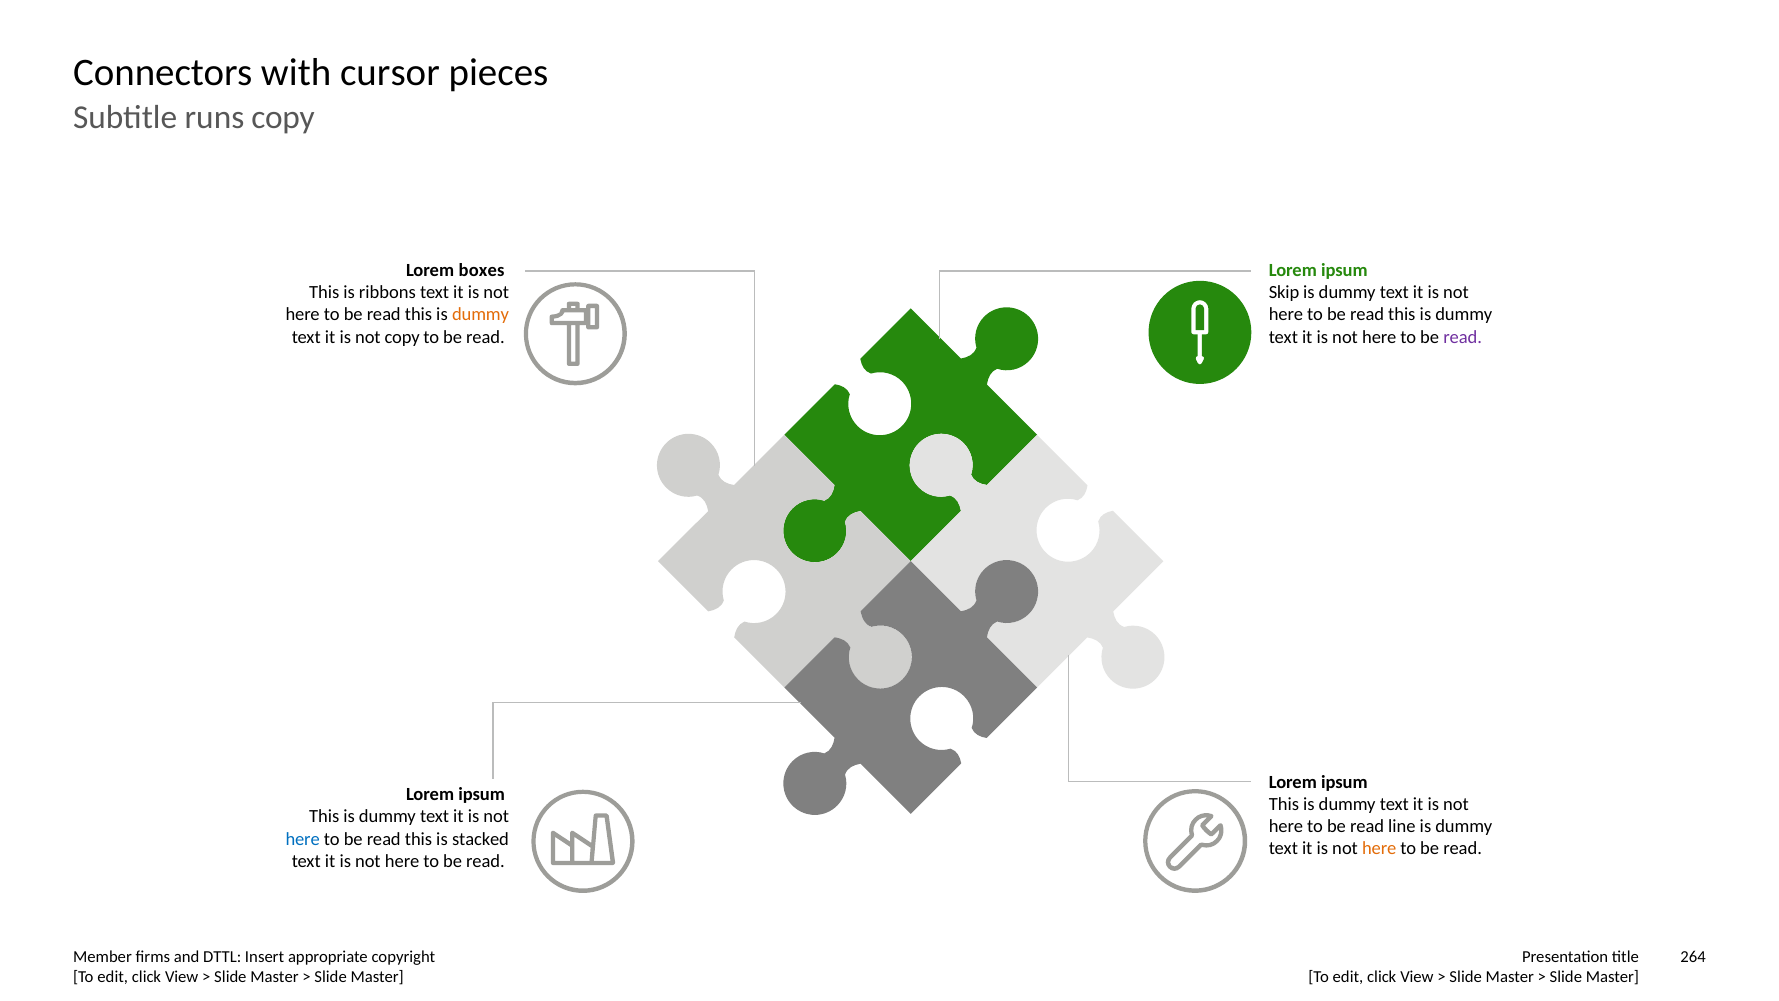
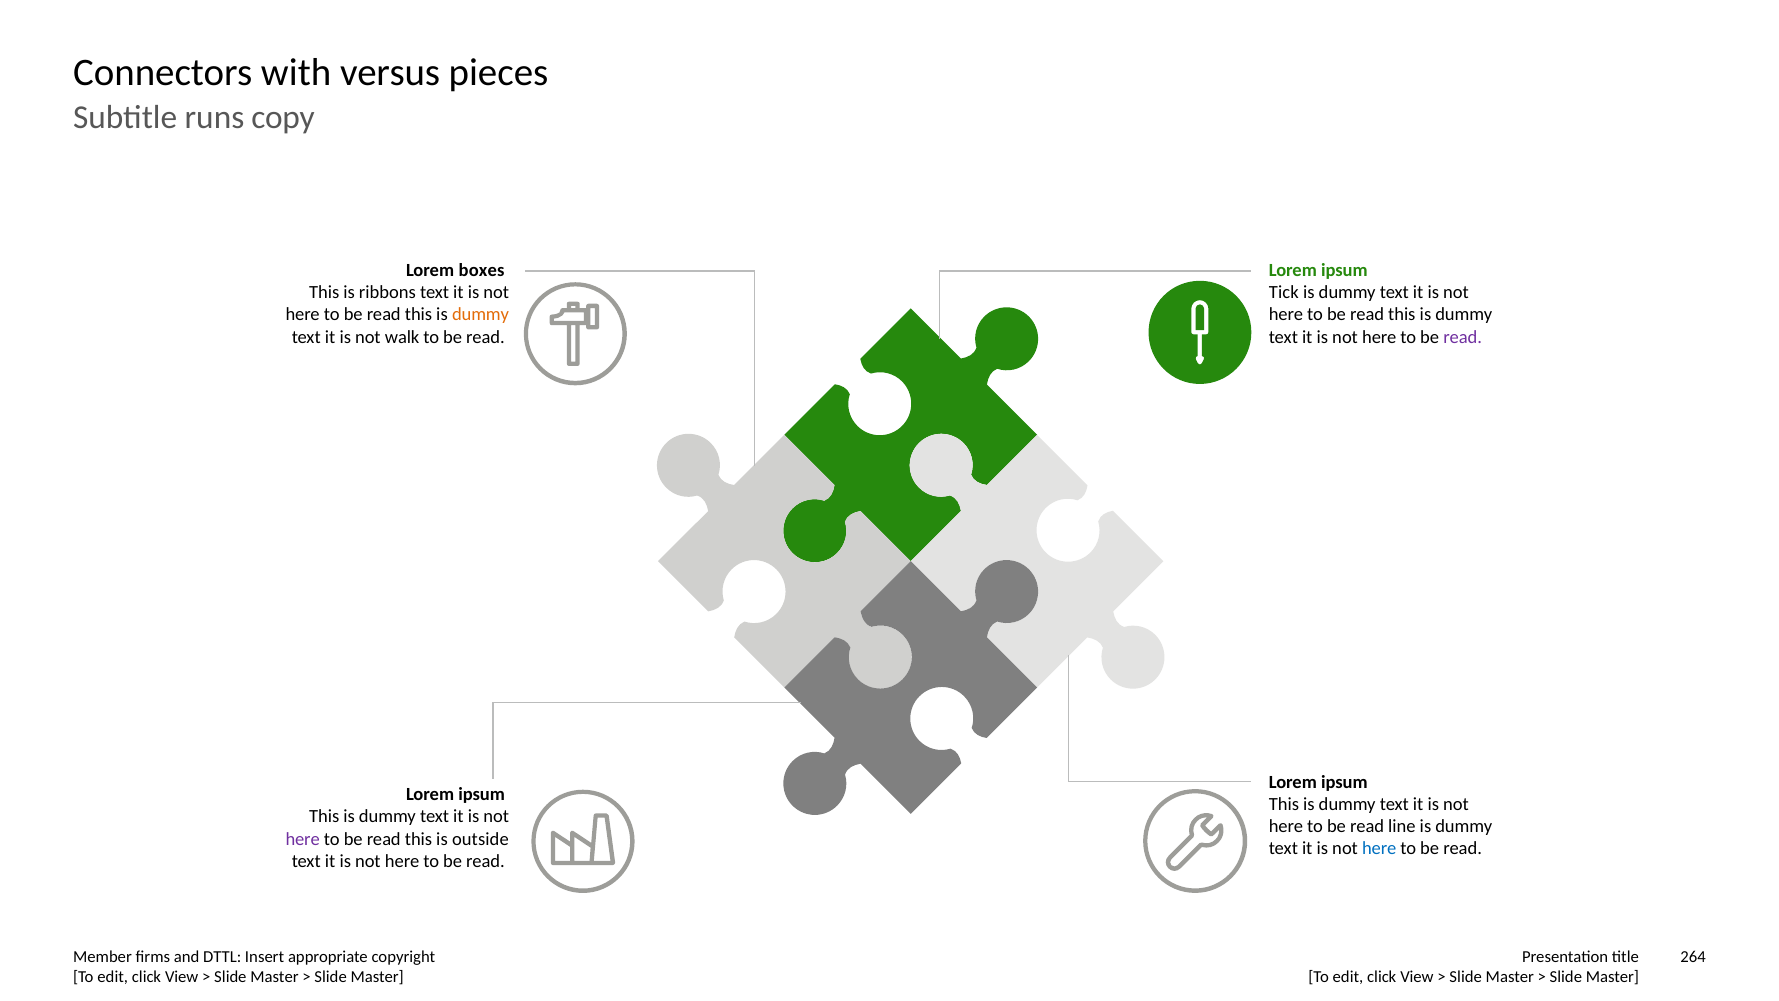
cursor: cursor -> versus (390, 72)
Skip: Skip -> Tick (1284, 292)
not copy: copy -> walk (402, 337)
here colour: blue -> purple (303, 839)
stacked: stacked -> outside (480, 839)
here colour: orange -> blue (1379, 849)
